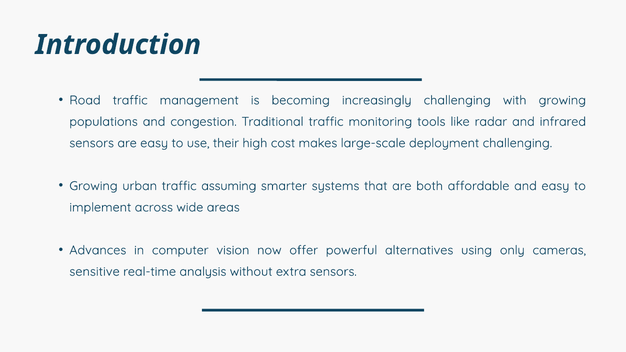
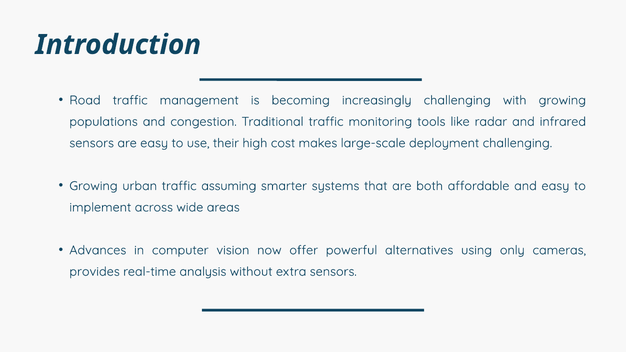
sensitive: sensitive -> provides (95, 272)
